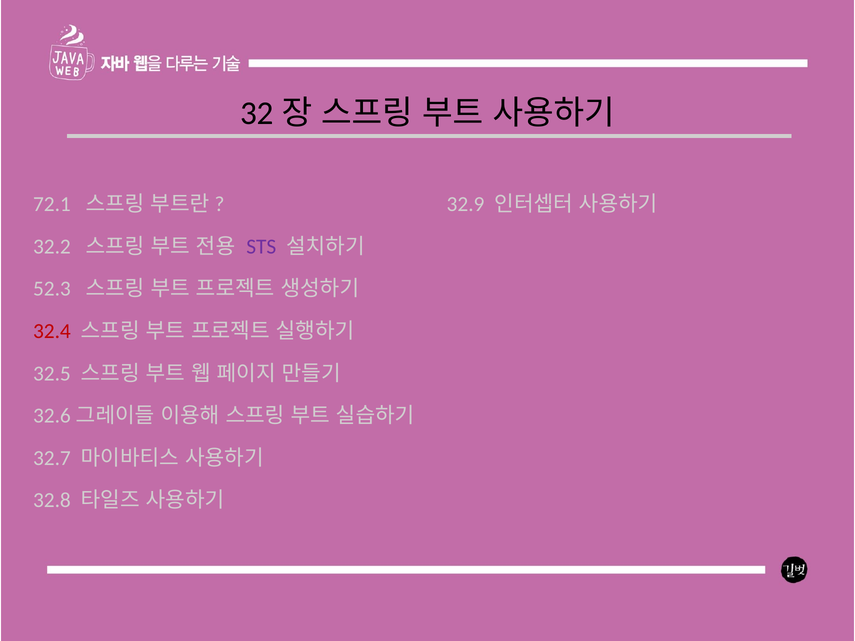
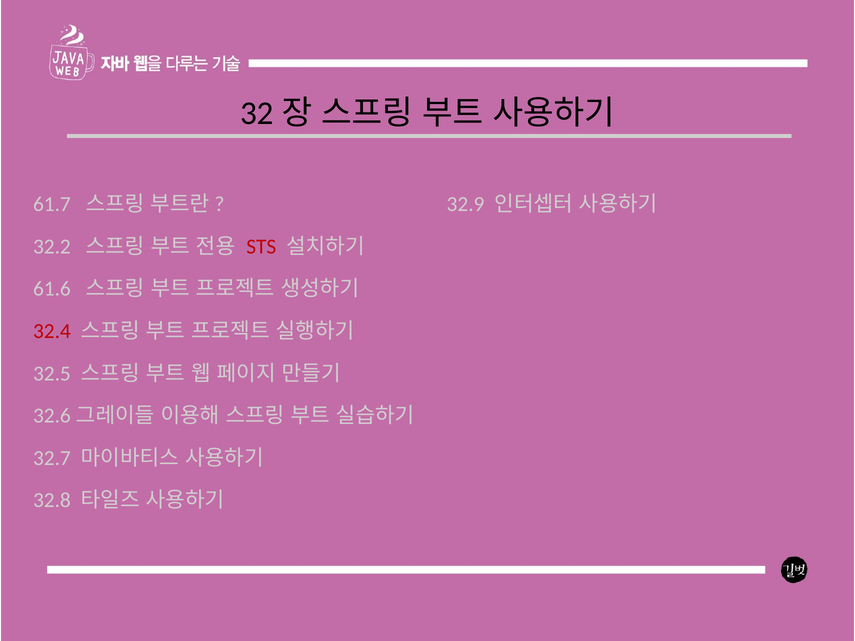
72.1: 72.1 -> 61.7 (52, 204)
STS colour: purple -> red (261, 247)
52.3: 52.3 -> 61.6 (52, 289)
